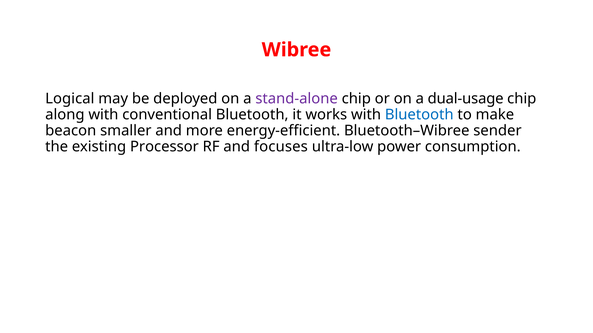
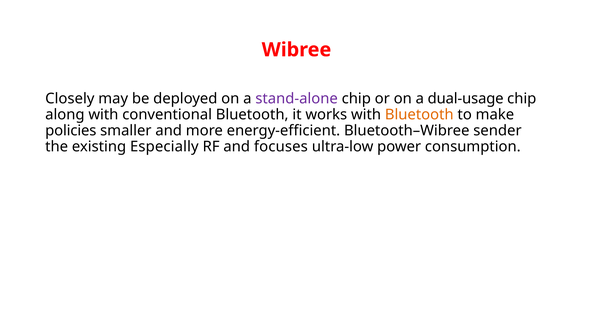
Logical: Logical -> Closely (70, 99)
Bluetooth colour: blue -> orange (419, 115)
beacon: beacon -> policies (71, 131)
Processor: Processor -> Especially (164, 147)
